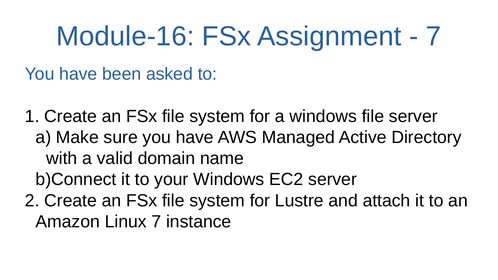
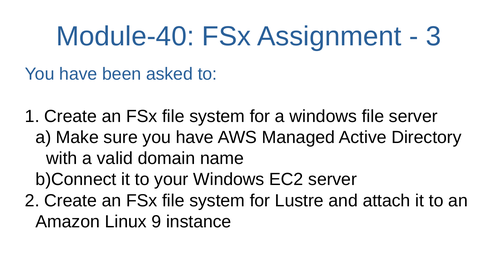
Module-16: Module-16 -> Module-40 (125, 36)
7: 7 -> 3 (434, 36)
Linux 7: 7 -> 9 (156, 222)
